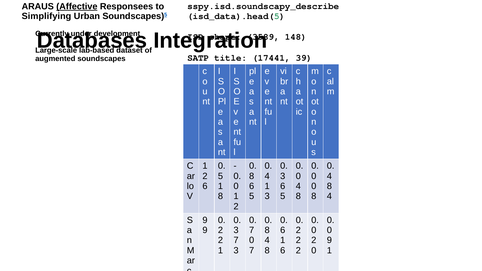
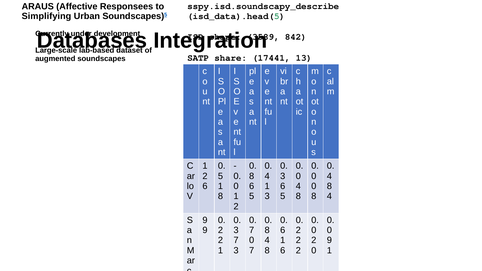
Affective underline: present -> none (77, 6)
148: 148 -> 842 (296, 37)
title: title -> share (231, 58)
39: 39 -> 13 (304, 58)
